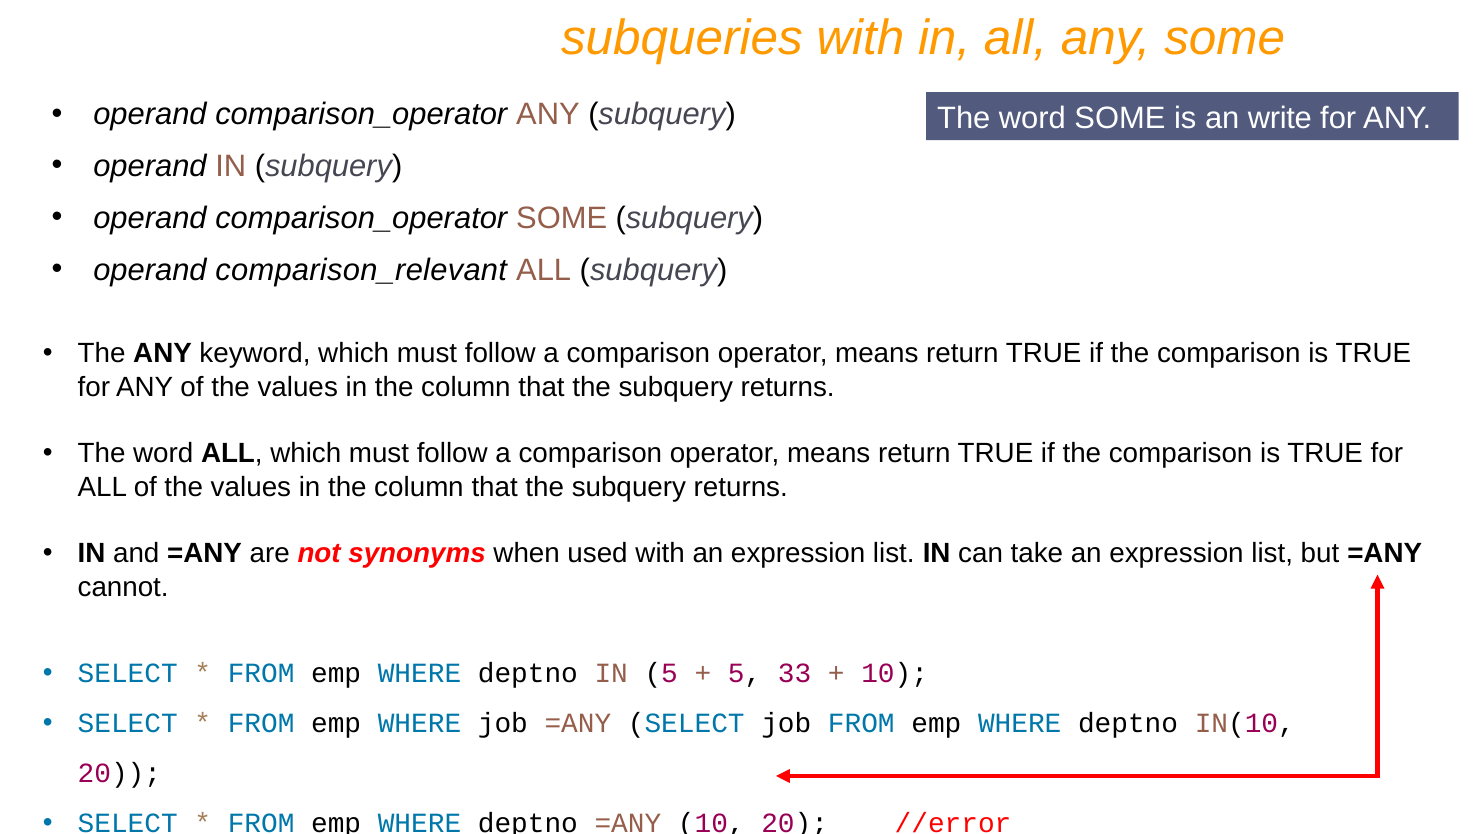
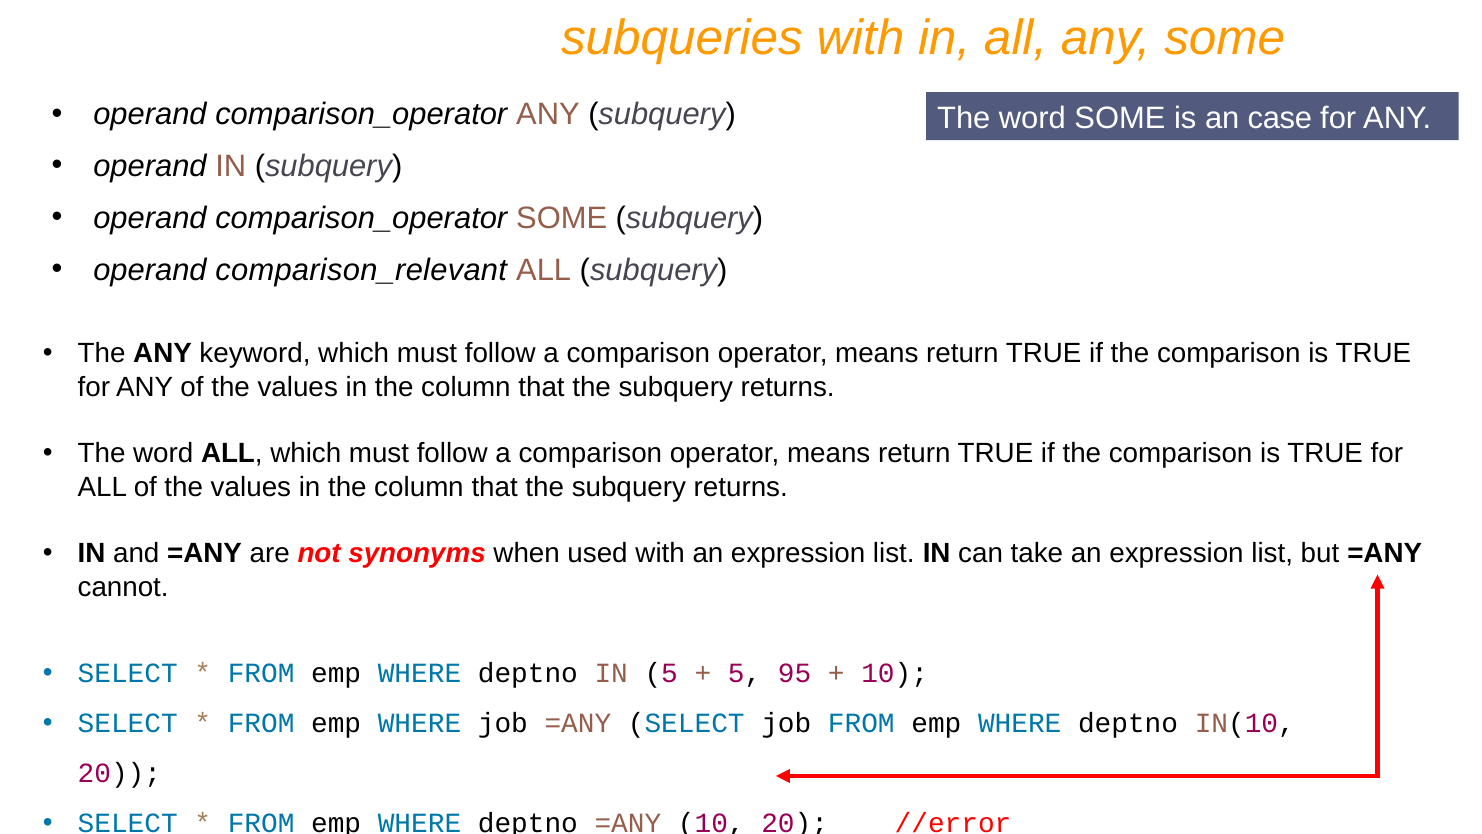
write: write -> case (1280, 118)
33: 33 -> 95 (795, 673)
